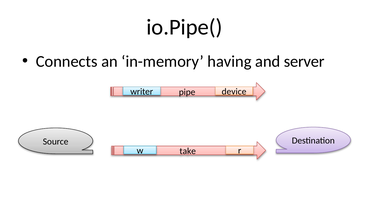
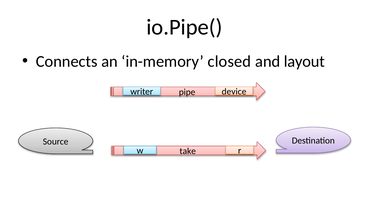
having: having -> closed (229, 61)
server: server -> layout (304, 61)
